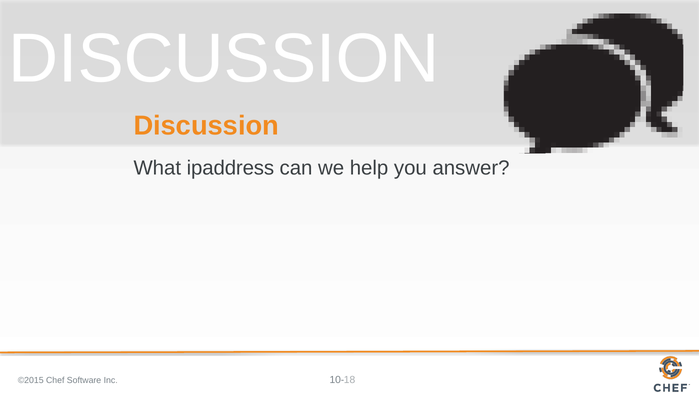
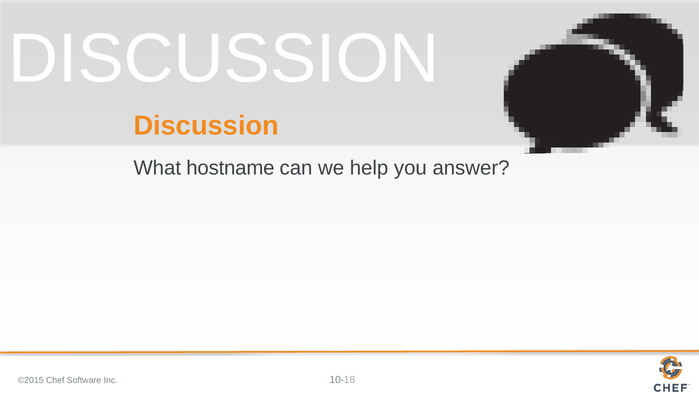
ipaddress: ipaddress -> hostname (230, 168)
